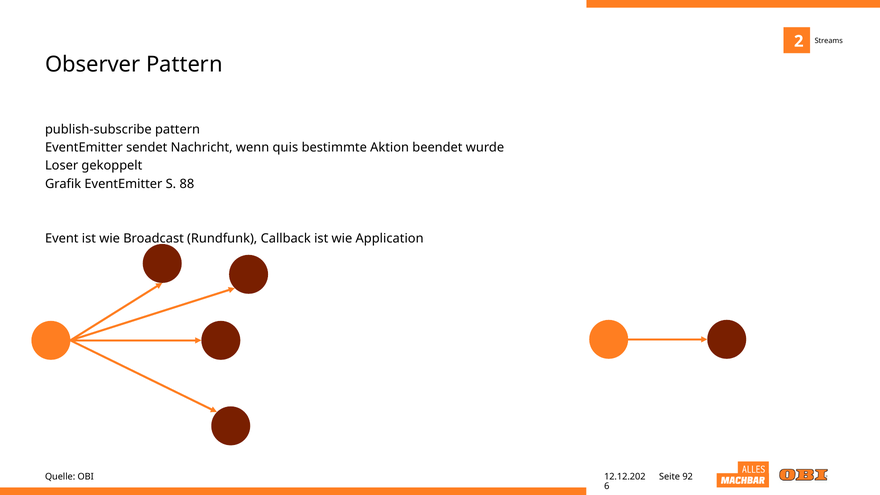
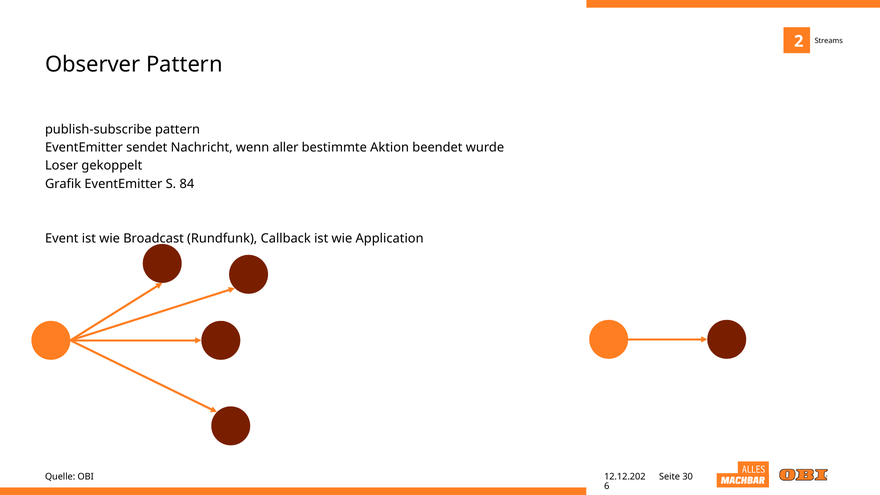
quis: quis -> aller (286, 148)
88: 88 -> 84 (187, 184)
92: 92 -> 30 (688, 477)
